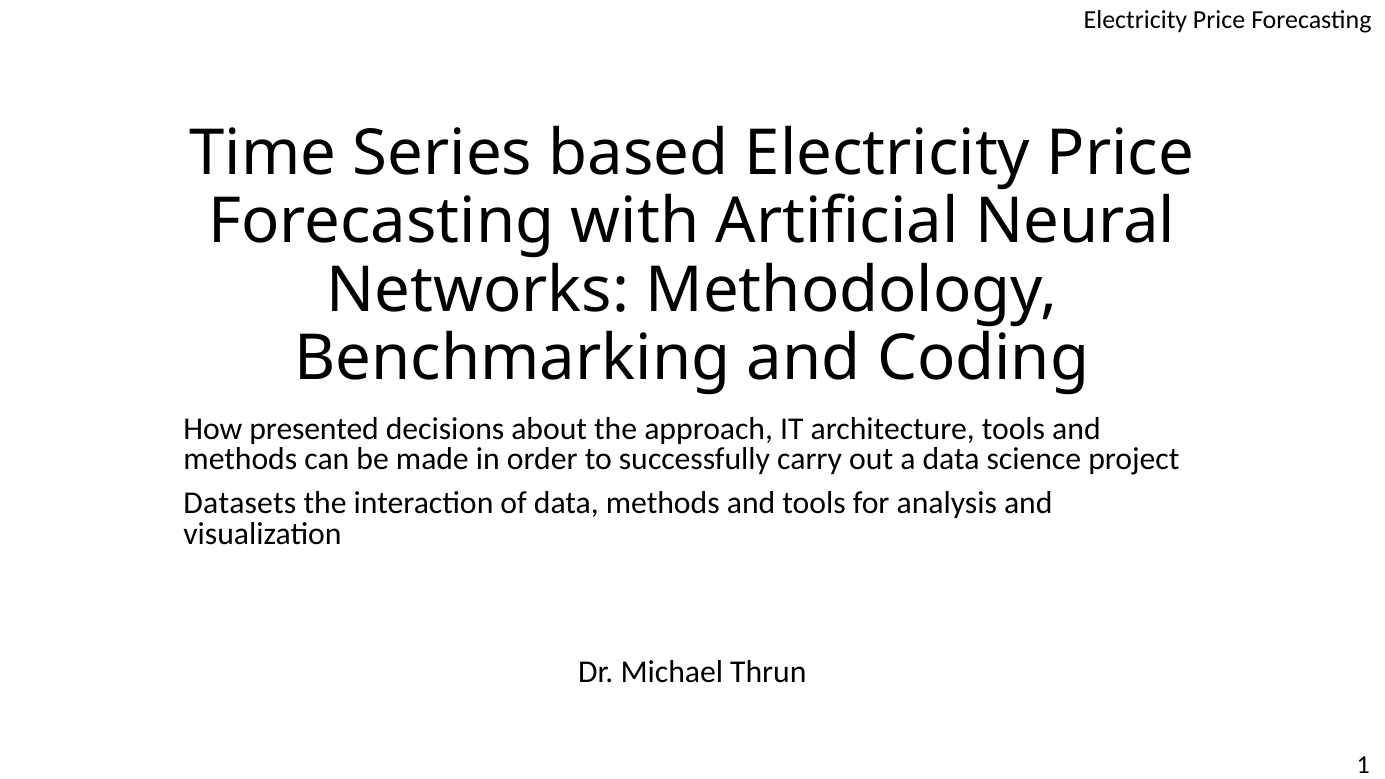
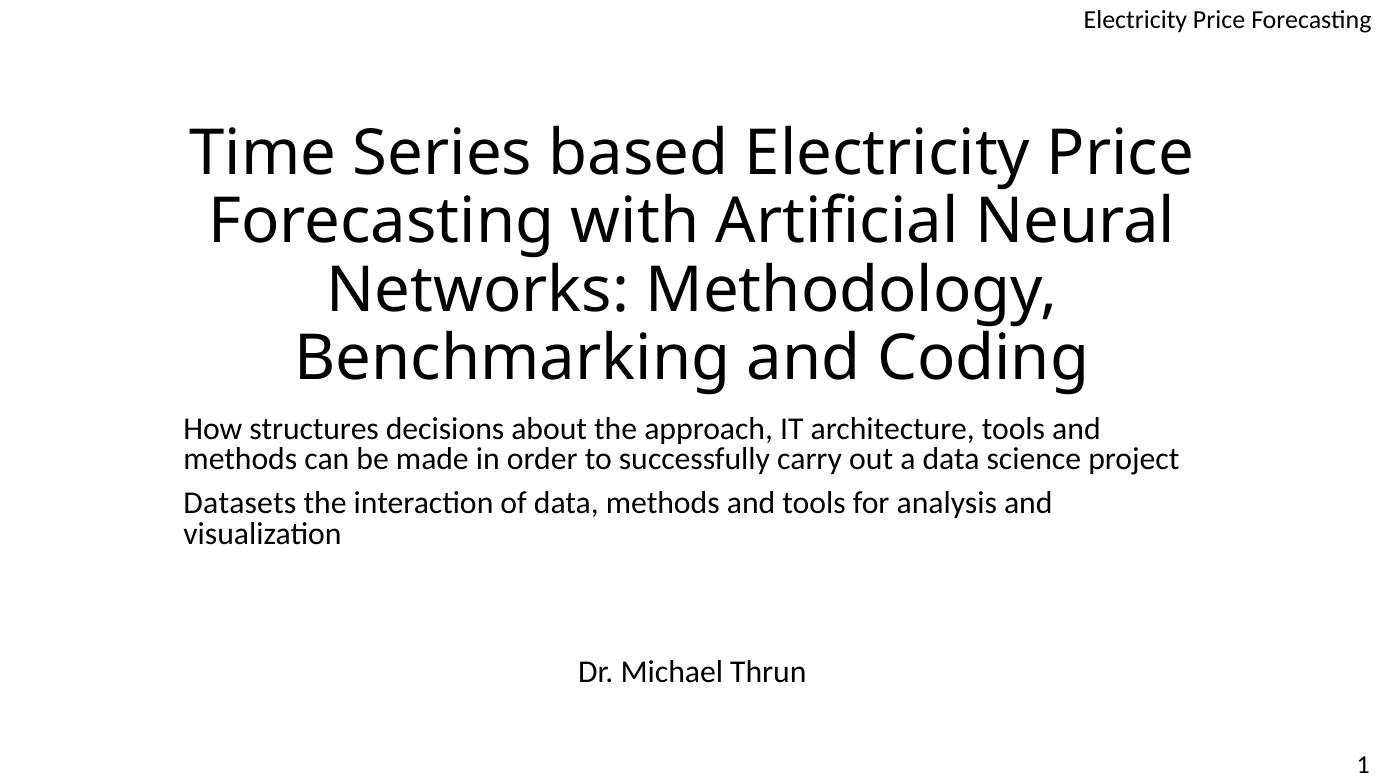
presented: presented -> structures (314, 429)
